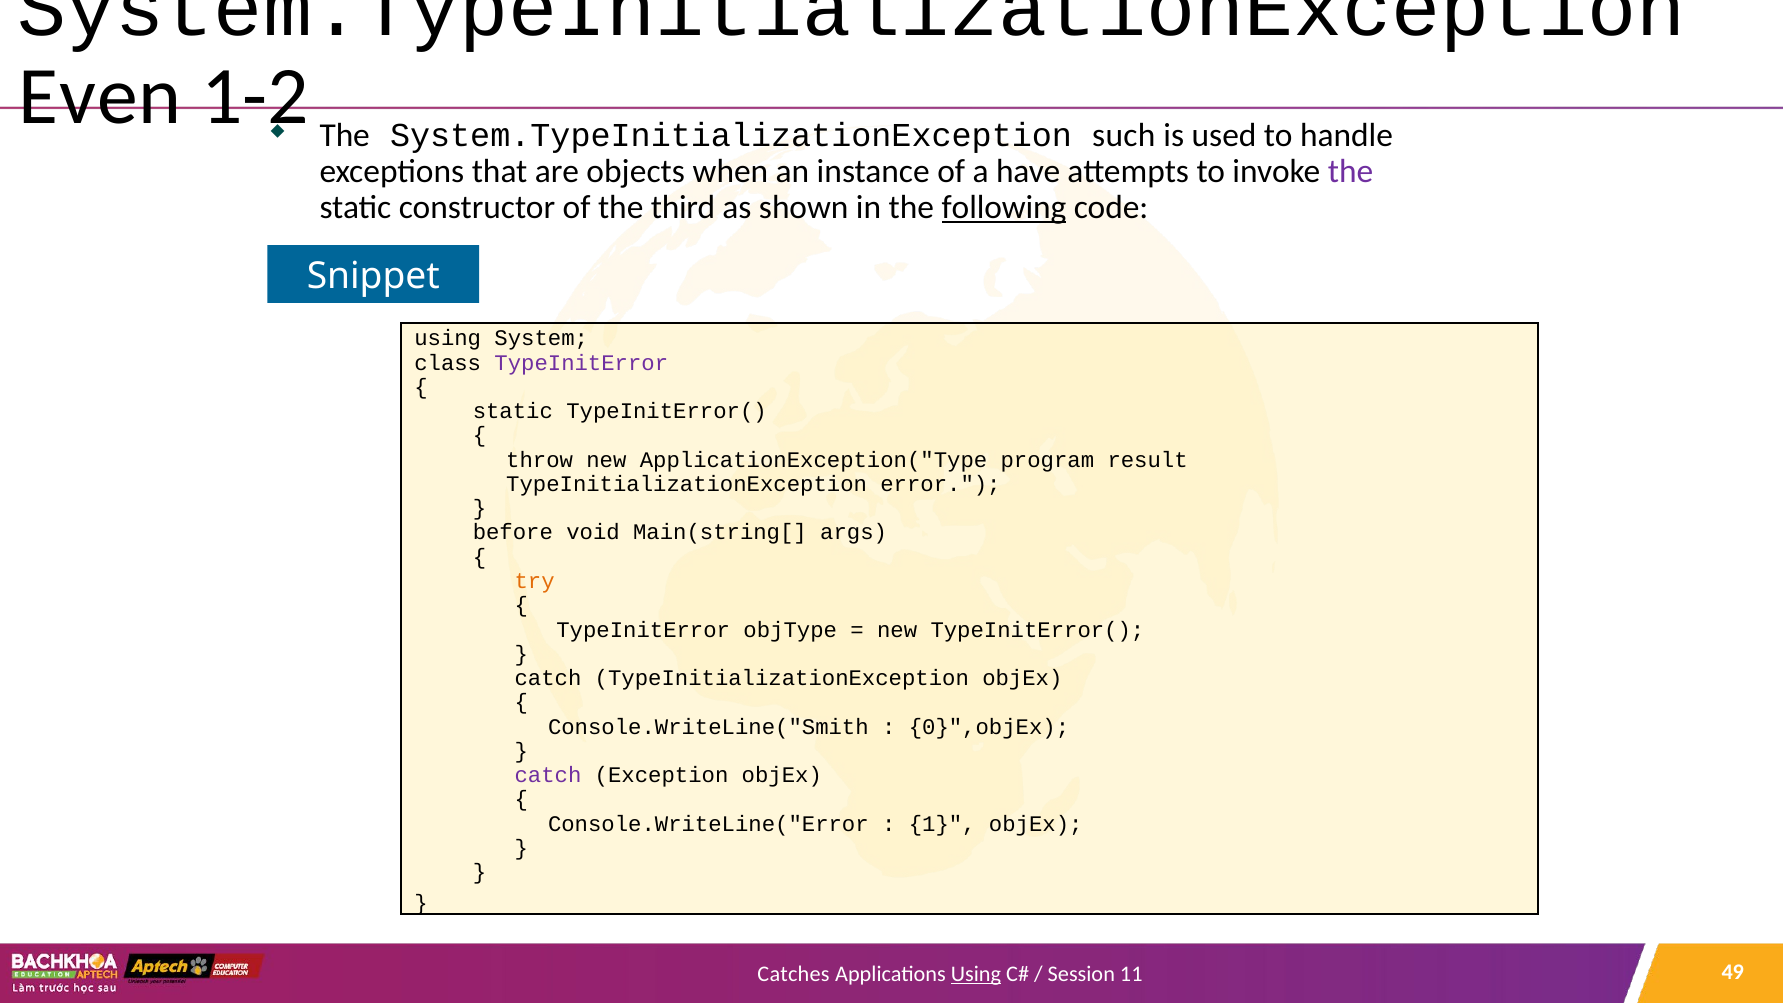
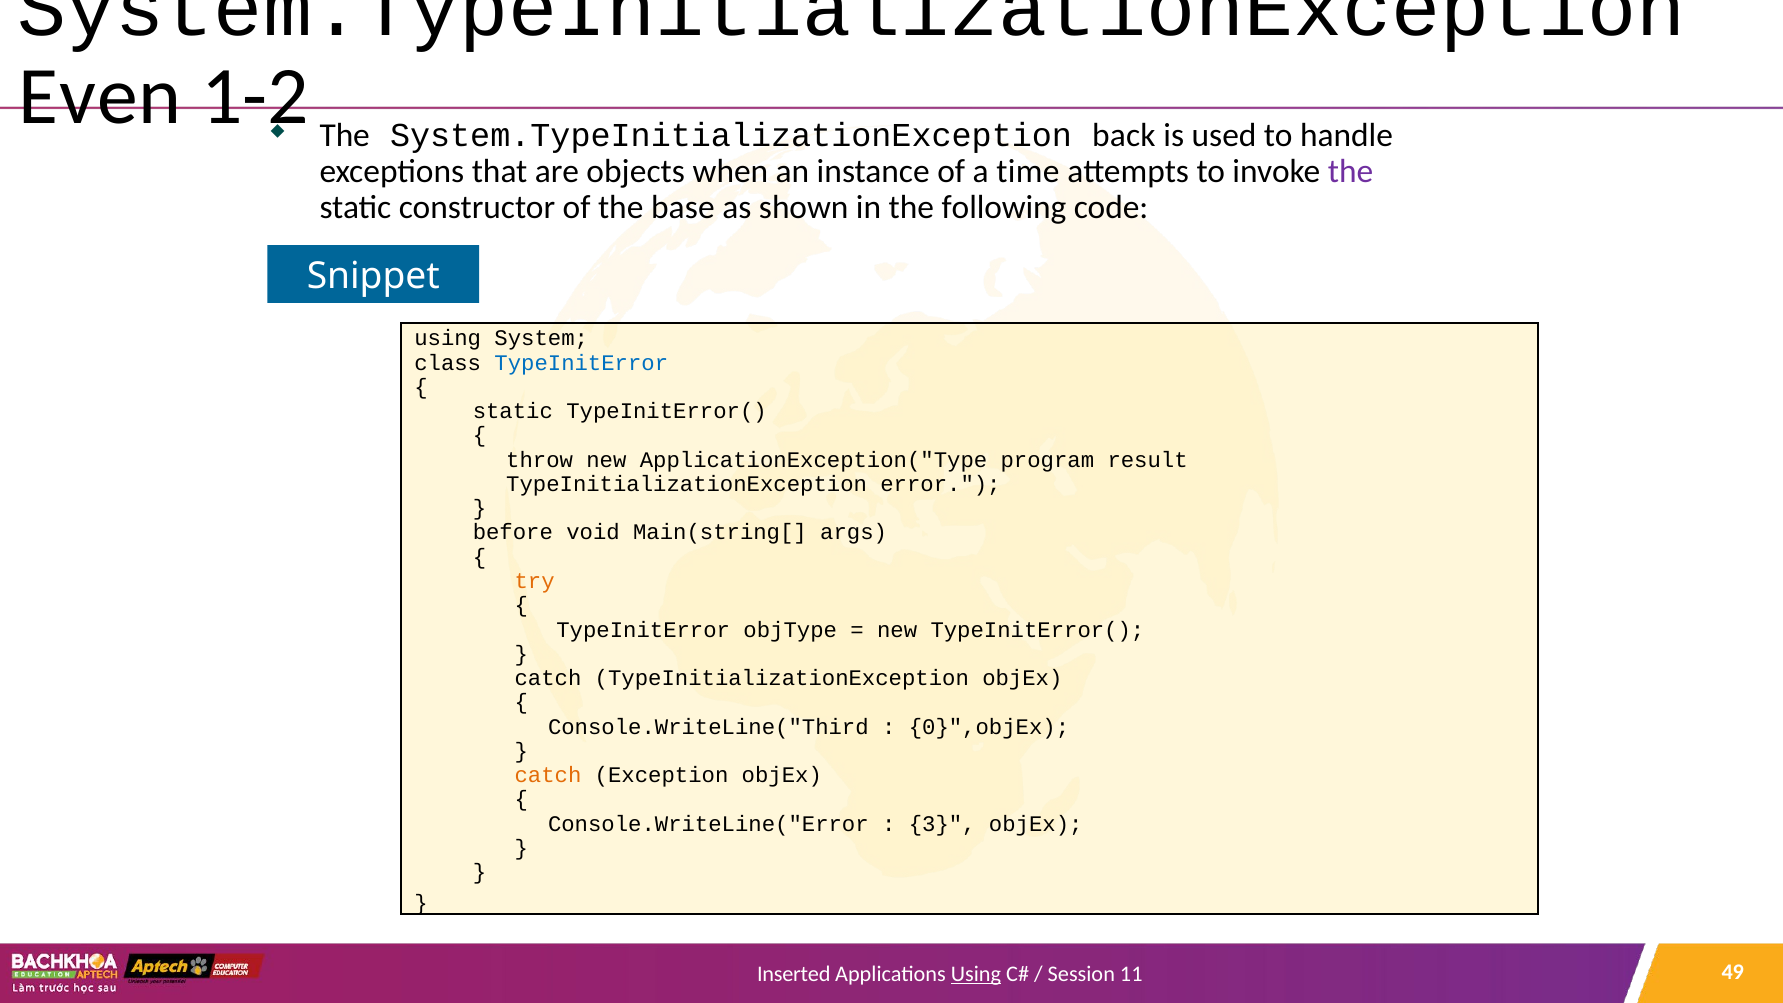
such: such -> back (1124, 135)
have: have -> time (1028, 171)
third: third -> base (683, 208)
following underline: present -> none (1004, 208)
TypeInitError colour: purple -> blue (581, 363)
Console.WriteLine("Smith: Console.WriteLine("Smith -> Console.WriteLine("Third (708, 727)
catch colour: purple -> orange (548, 775)
1: 1 -> 3 (942, 824)
Catches: Catches -> Inserted (794, 974)
